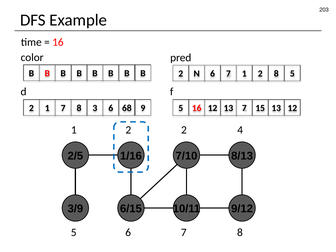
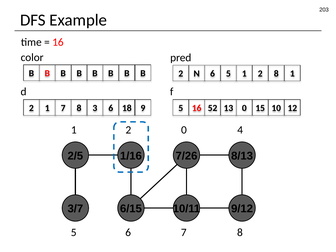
N 6 7: 7 -> 5 (228, 74)
8 5: 5 -> 1 (292, 74)
68: 68 -> 18 (127, 108)
16 12: 12 -> 52 (213, 108)
13 7: 7 -> 0 (244, 108)
15 13: 13 -> 10 (276, 108)
2: 2 -> 0 (184, 130)
7/10: 7/10 -> 7/26 (186, 156)
3/9: 3/9 -> 3/7 (75, 209)
